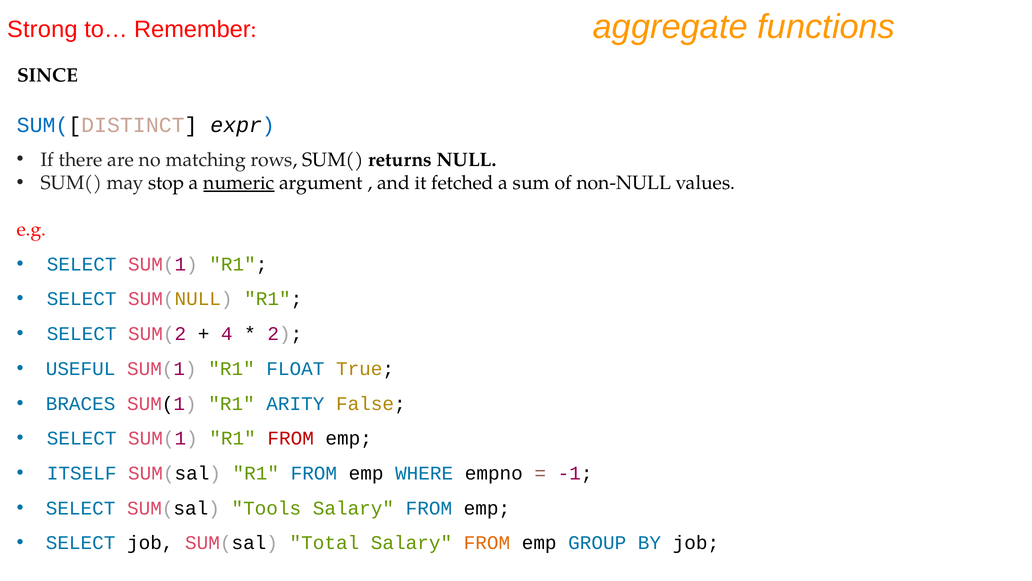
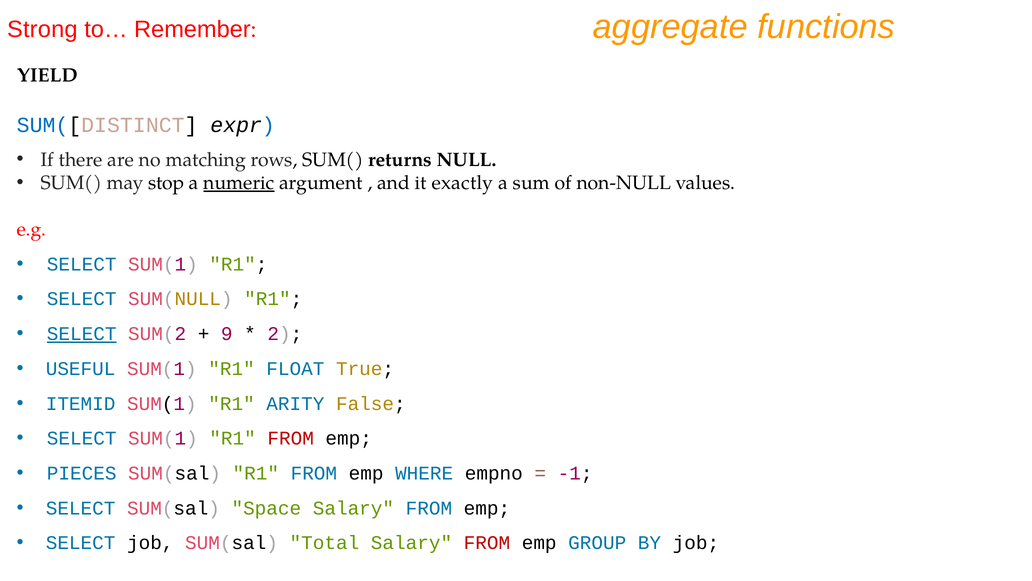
SINCE: SINCE -> YIELD (48, 75)
fetched: fetched -> exactly (462, 183)
SELECT underline: none -> present (82, 334)
4: 4 -> 9 (227, 334)
BRACES: BRACES -> ITEMID (81, 403)
ITSELF: ITSELF -> PIECES (82, 473)
Tools: Tools -> Space (266, 508)
FROM colour: orange -> red (487, 543)
